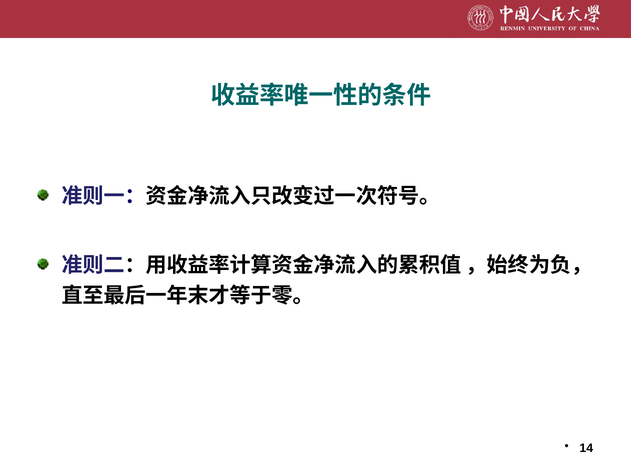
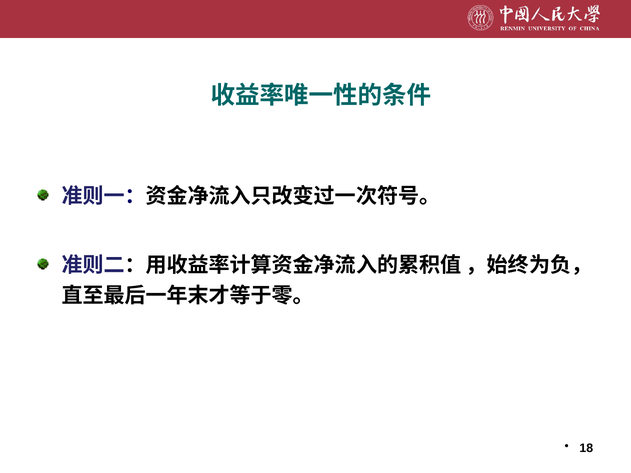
14: 14 -> 18 (586, 448)
